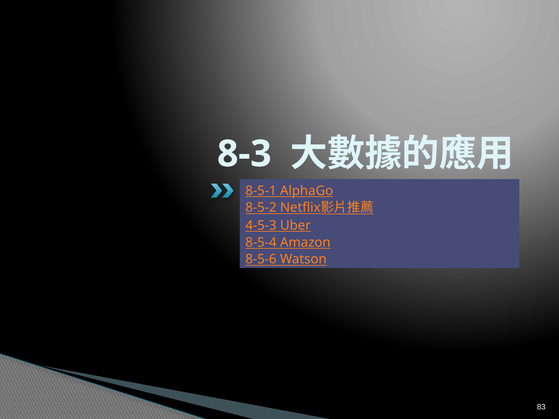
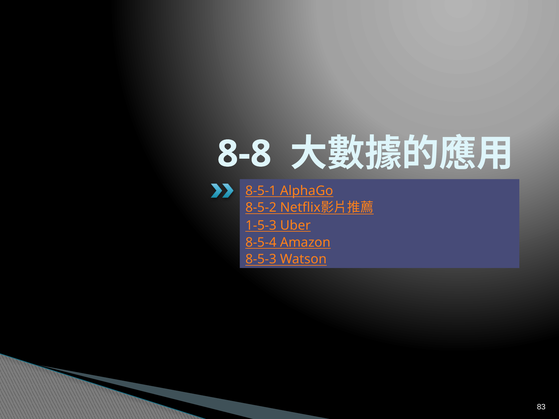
8-3: 8-3 -> 8-8 (244, 154)
4-5-3: 4-5-3 -> 1-5-3 (261, 226)
8-5-6: 8-5-6 -> 8-5-3 (261, 259)
